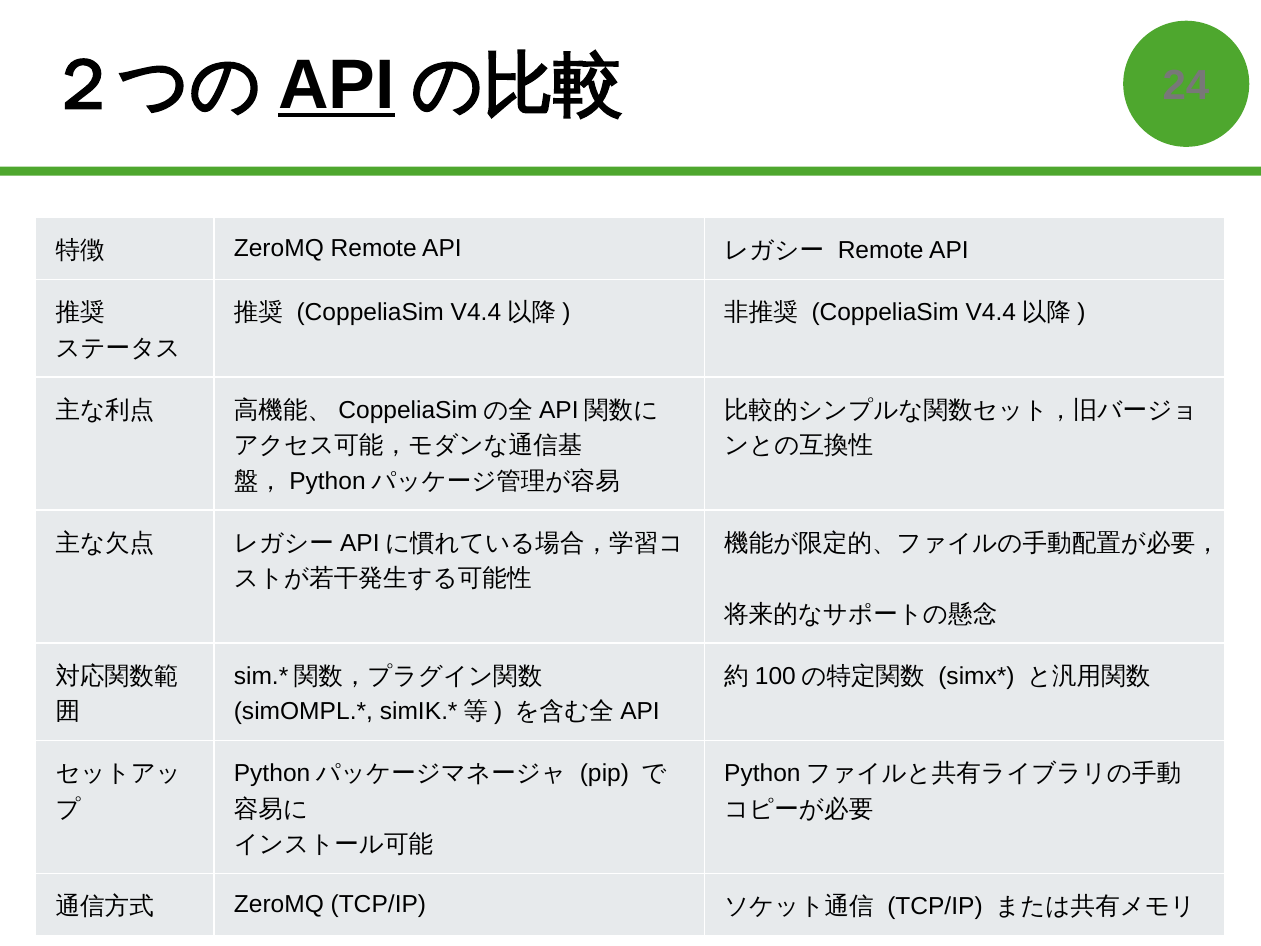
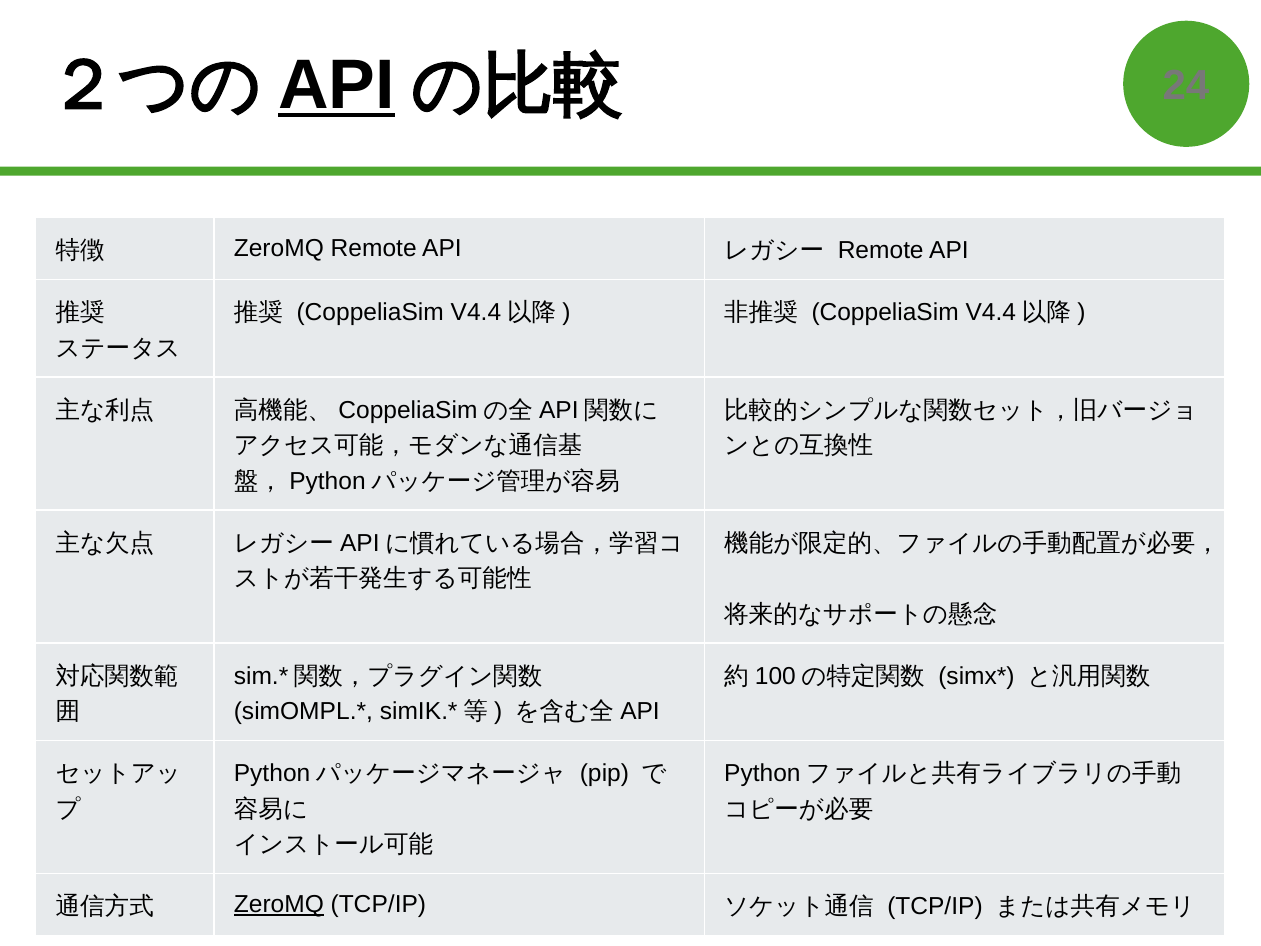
ZeroMQ underline: none -> present (279, 904)
